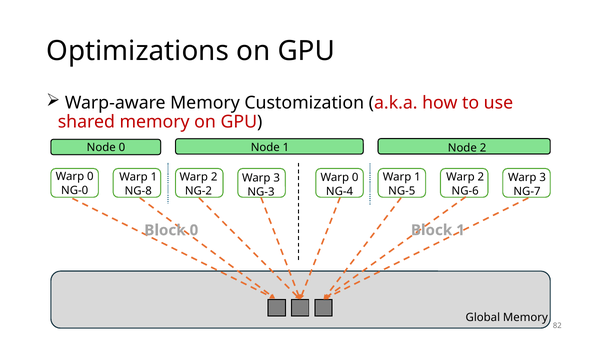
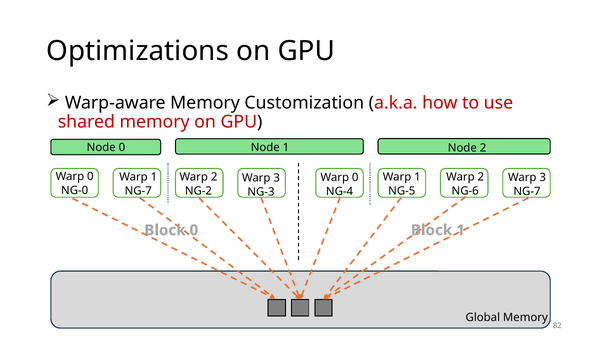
NG-8: NG-8 -> NG-7 (138, 191)
